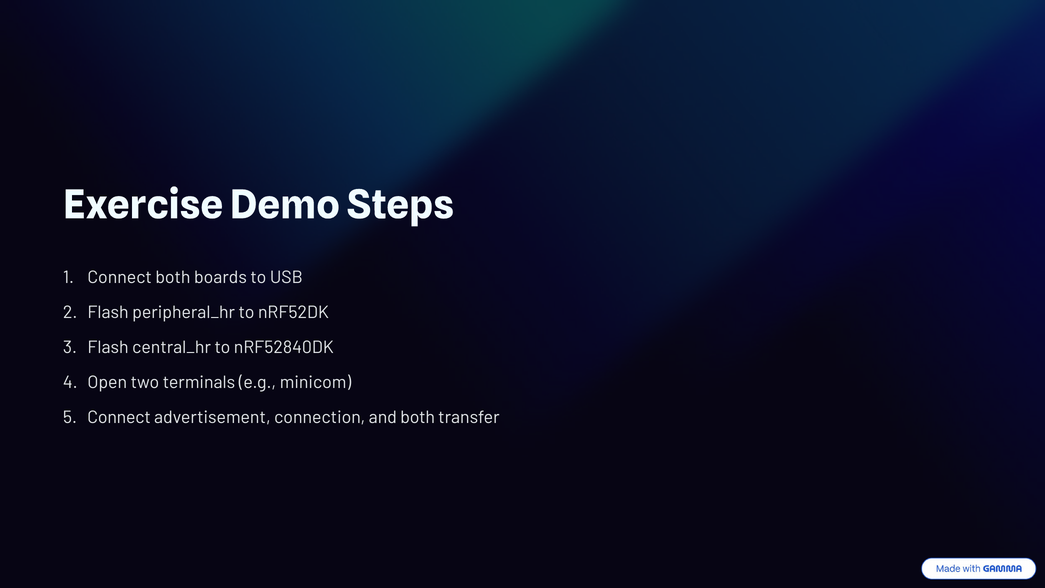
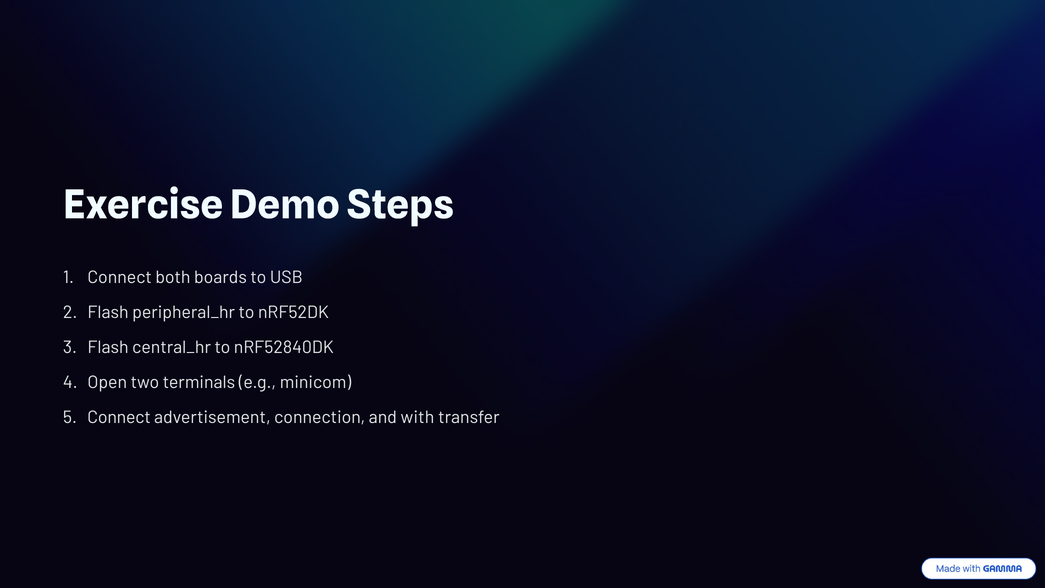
and both: both -> with (417, 417)
